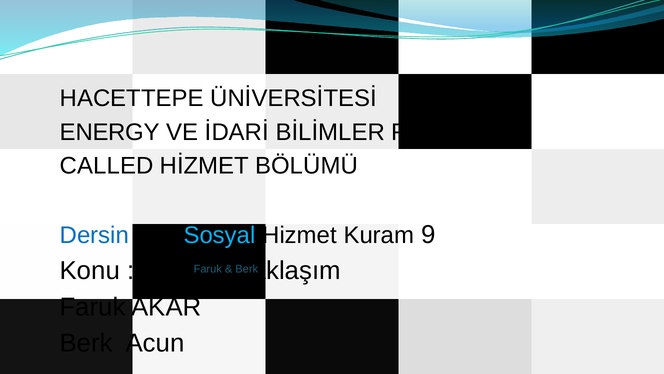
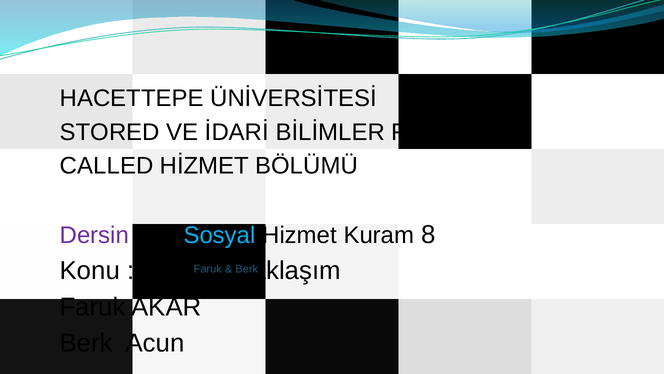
ENERGY: ENERGY -> STORED (110, 132)
Dersin colour: blue -> purple (94, 235)
9: 9 -> 8 (429, 234)
